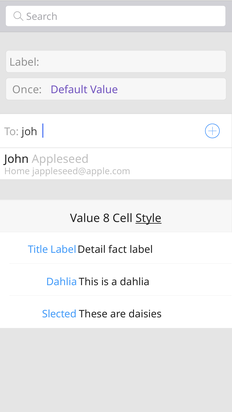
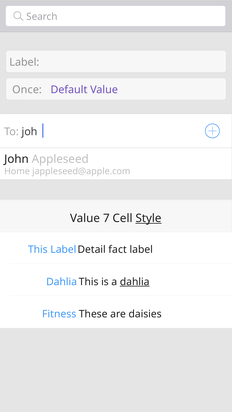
8: 8 -> 7 (106, 219)
Title: Title -> This (38, 250)
dahlia underline: none -> present (135, 282)
Slected: Slected -> Fitness (59, 314)
